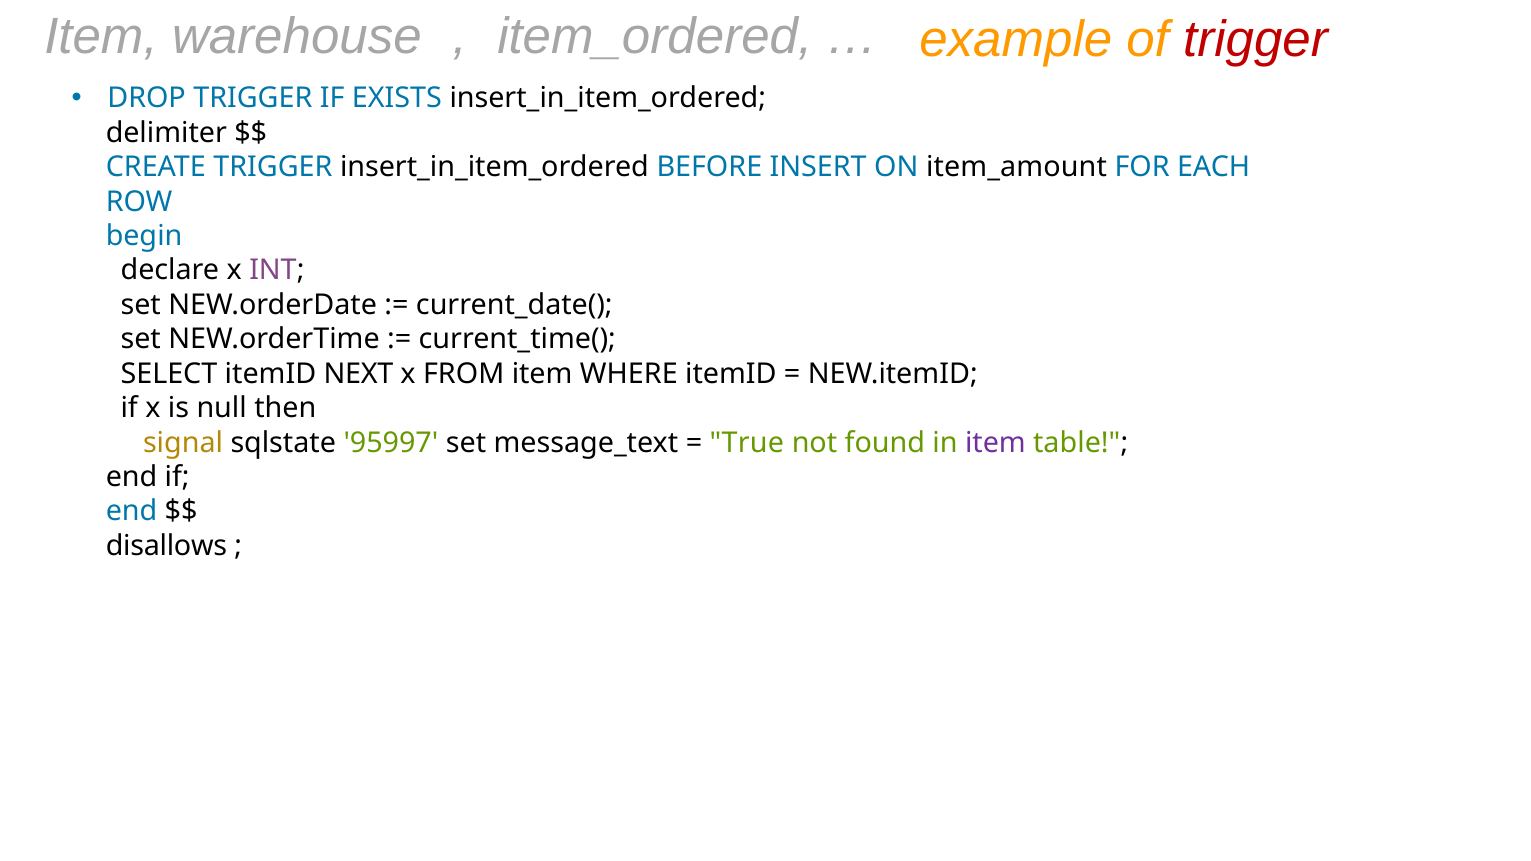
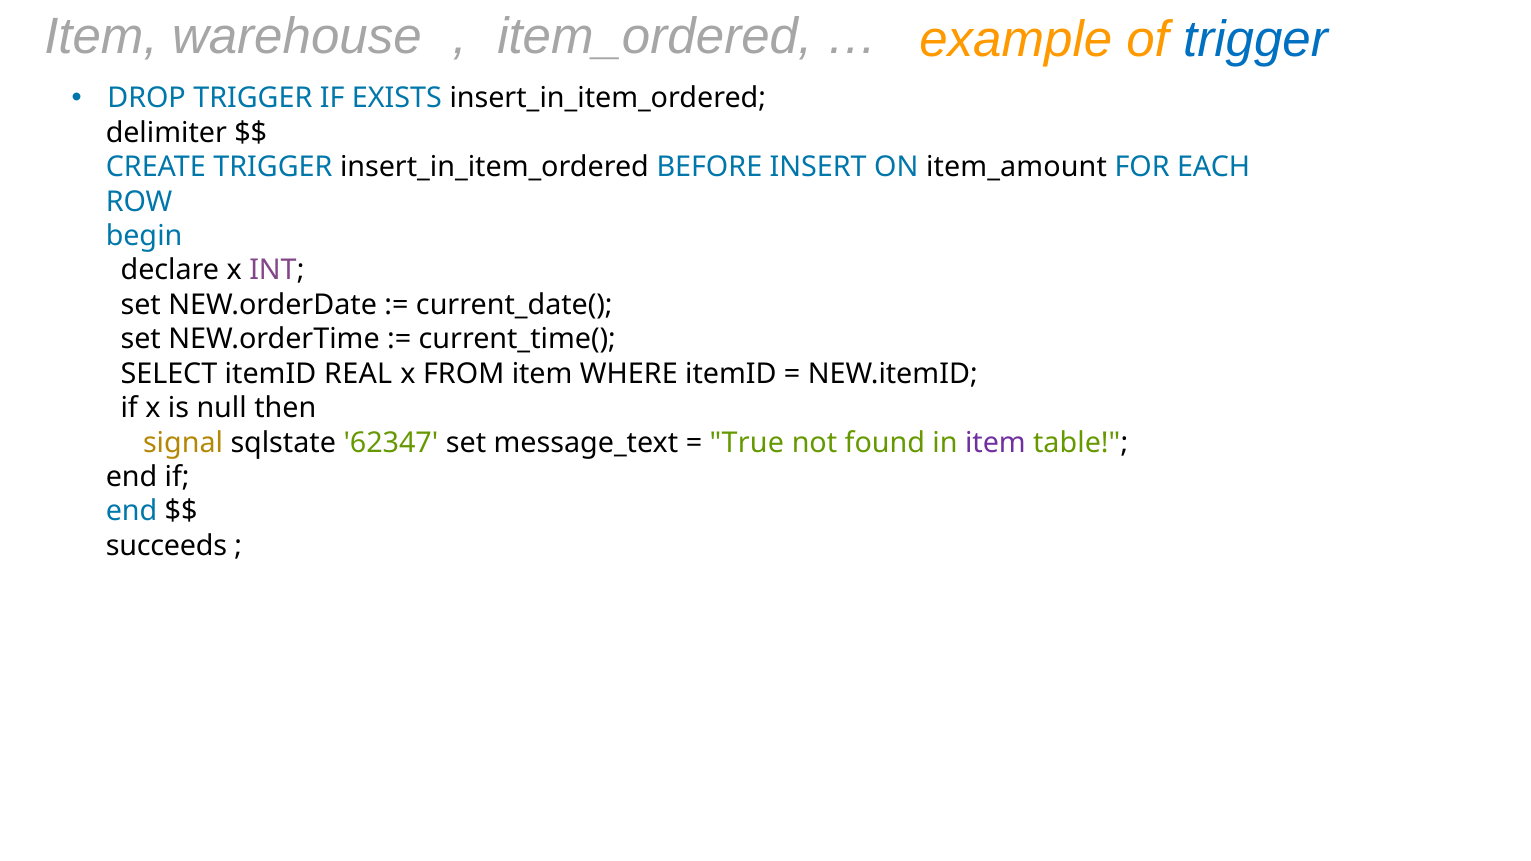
trigger colour: red -> blue (1256, 40)
NEXT: NEXT -> REAL (358, 374)
95997: 95997 -> 62347 (391, 443)
disallows: disallows -> succeeds (166, 546)
